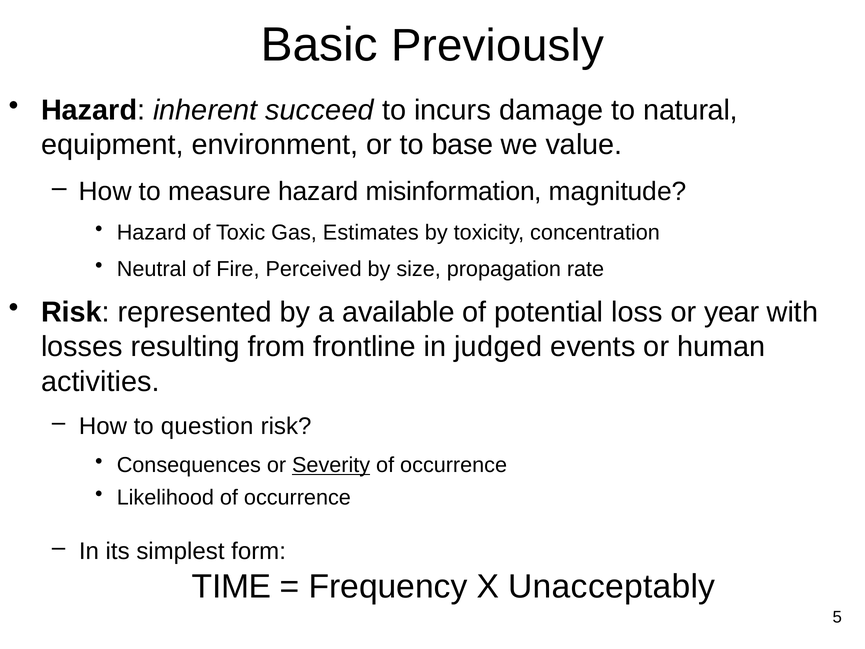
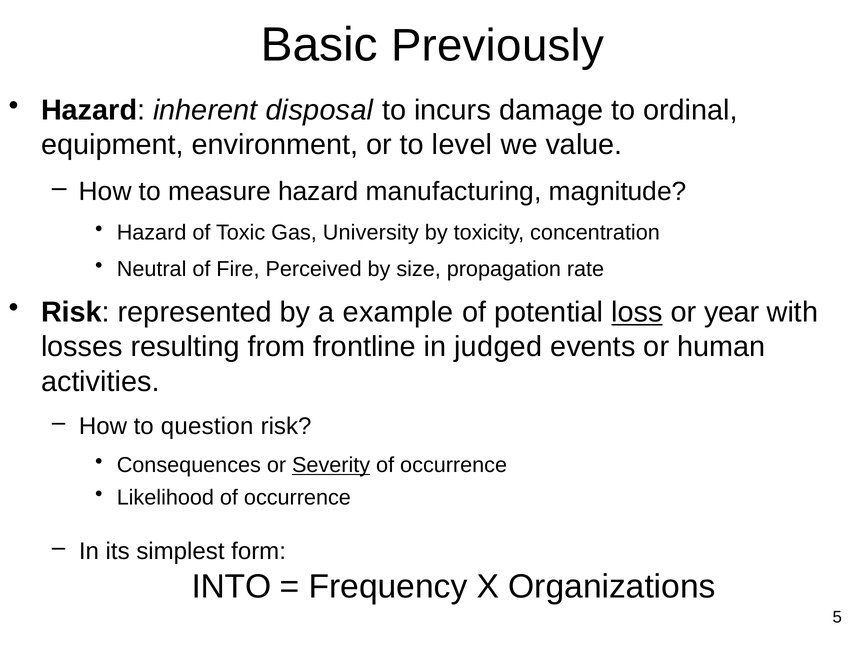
succeed: succeed -> disposal (319, 110)
natural: natural -> ordinal (690, 110)
base: base -> level (462, 145)
misinformation: misinformation -> manufacturing (454, 192)
Estimates: Estimates -> University (371, 232)
available: available -> example (398, 312)
loss underline: none -> present (637, 312)
TIME: TIME -> INTO (232, 586)
Unacceptably: Unacceptably -> Organizations (612, 586)
